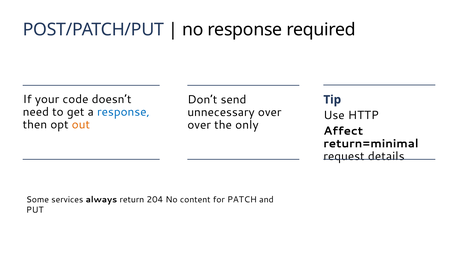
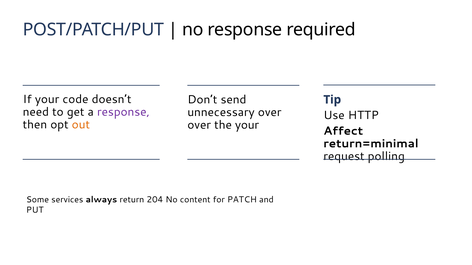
response colour: blue -> purple (123, 112)
the only: only -> your (247, 125)
details: details -> polling (386, 157)
